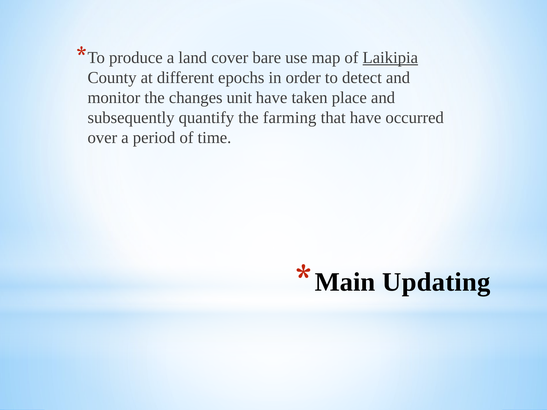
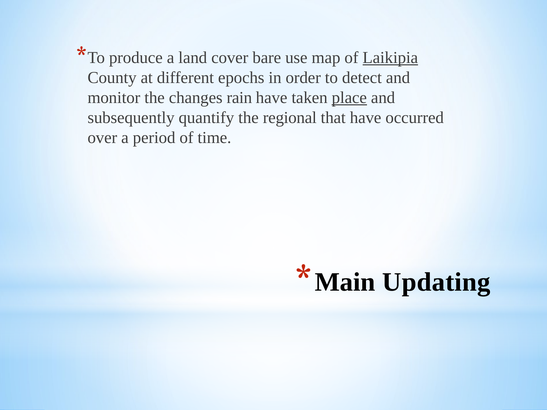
unit: unit -> rain (239, 98)
place underline: none -> present (349, 98)
farming: farming -> regional (290, 118)
